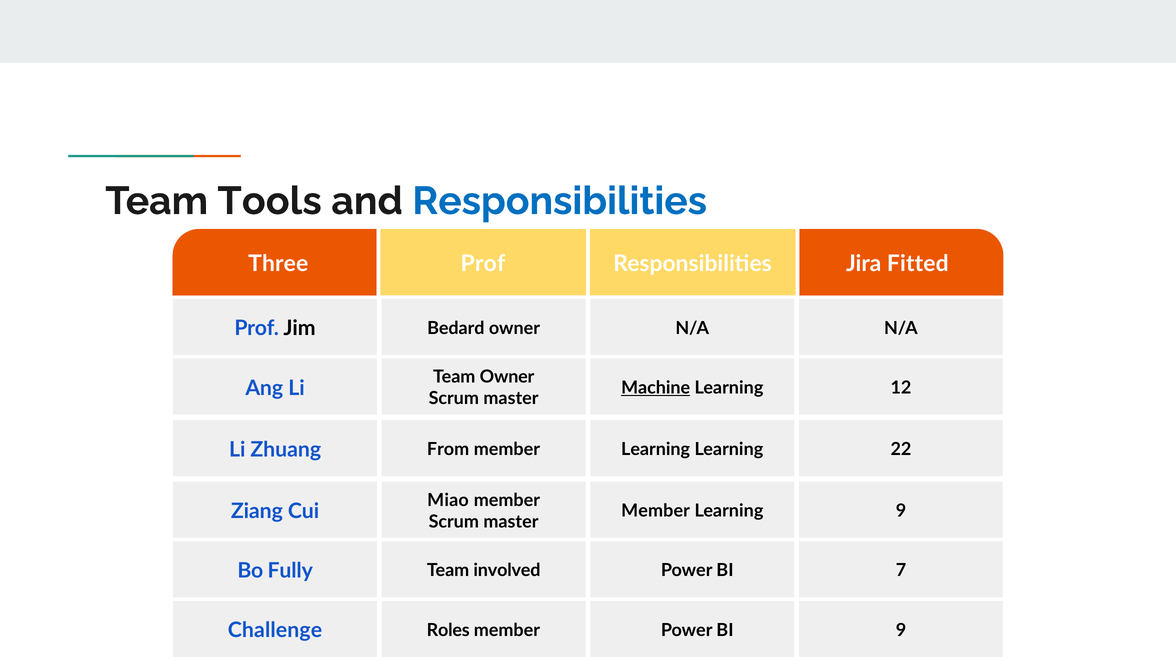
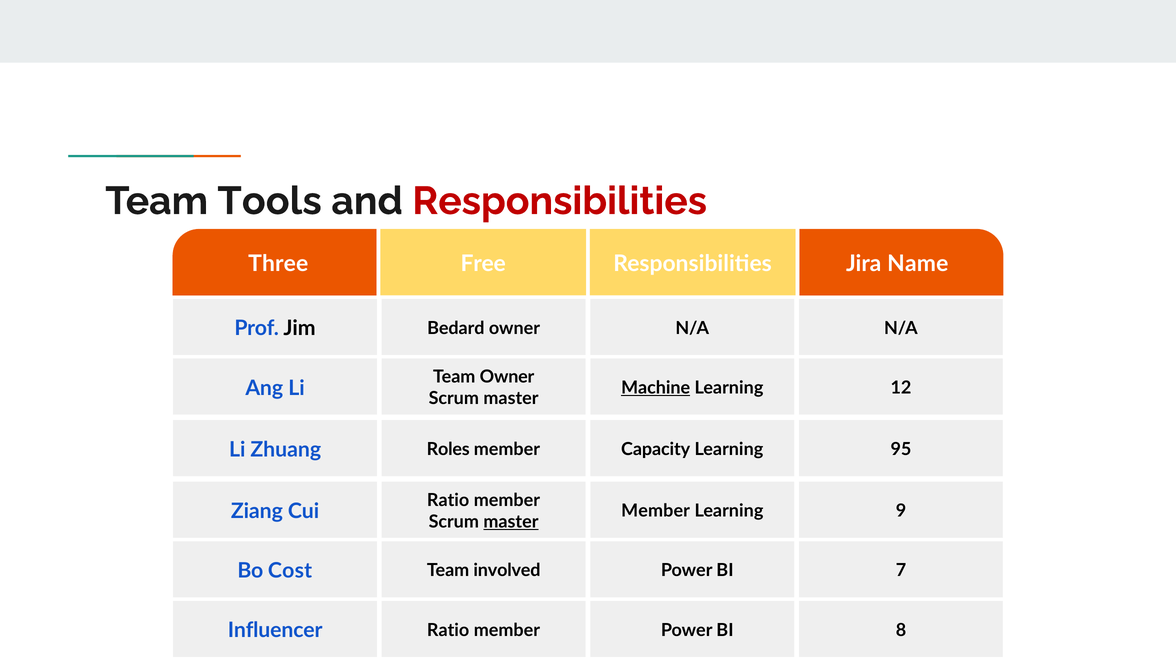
Responsibilities colour: blue -> red (560, 201)
Prof: Prof -> Free (483, 264)
Fitted: Fitted -> Name (918, 264)
Zhuang Learning: Learning -> Capacity (656, 450)
From: From -> Roles (448, 450)
22: 22 -> 95 (901, 450)
Miao: Miao -> Ratio (448, 501)
master underline: none -> present (511, 522)
Fully: Fully -> Cost (290, 571)
Challenge: Challenge -> Influencer (275, 631)
Roles: Roles -> Ratio (448, 631)
member 9: 9 -> 8 (901, 631)
